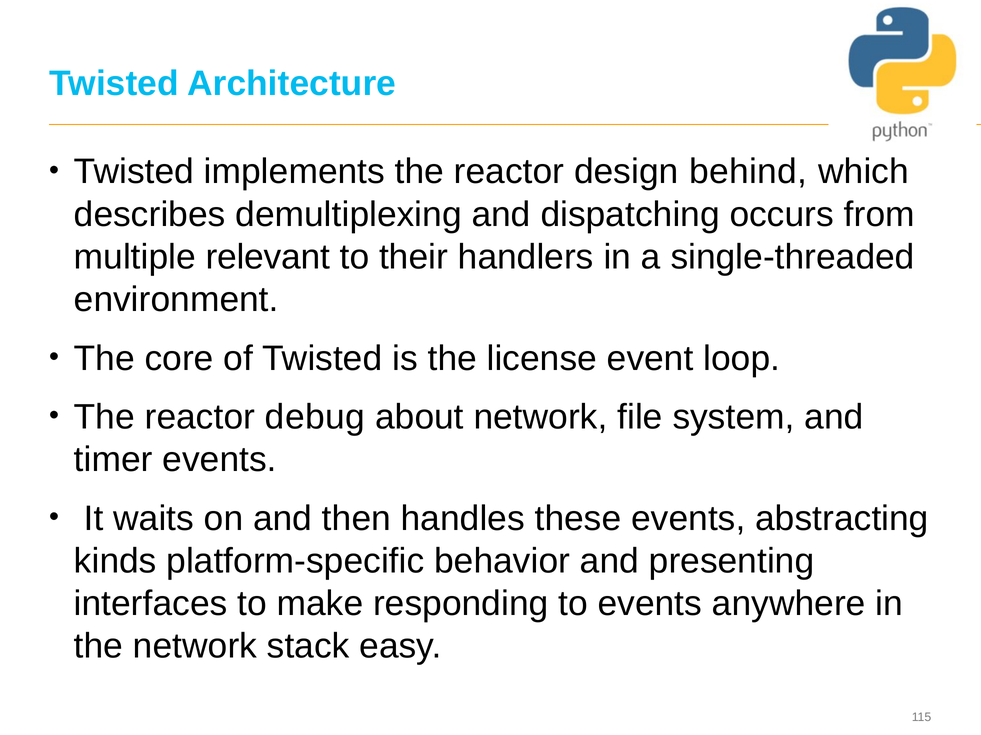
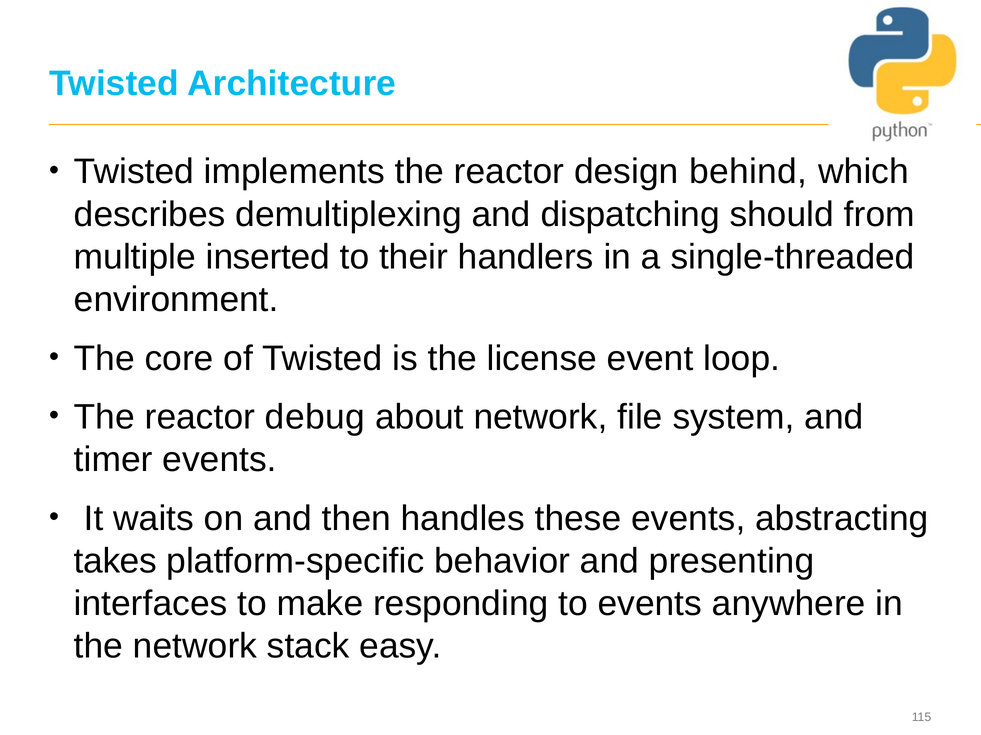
occurs: occurs -> should (782, 215)
relevant: relevant -> inserted (268, 257)
kinds: kinds -> takes (115, 562)
